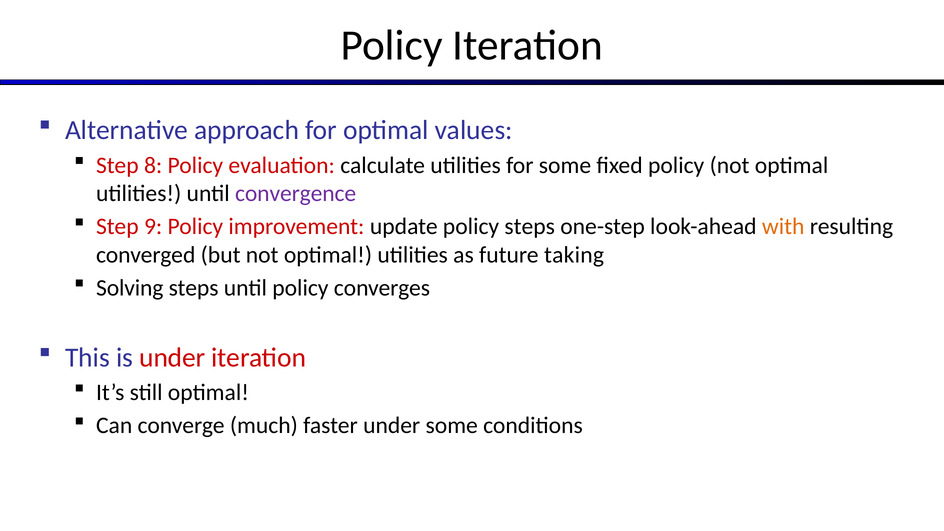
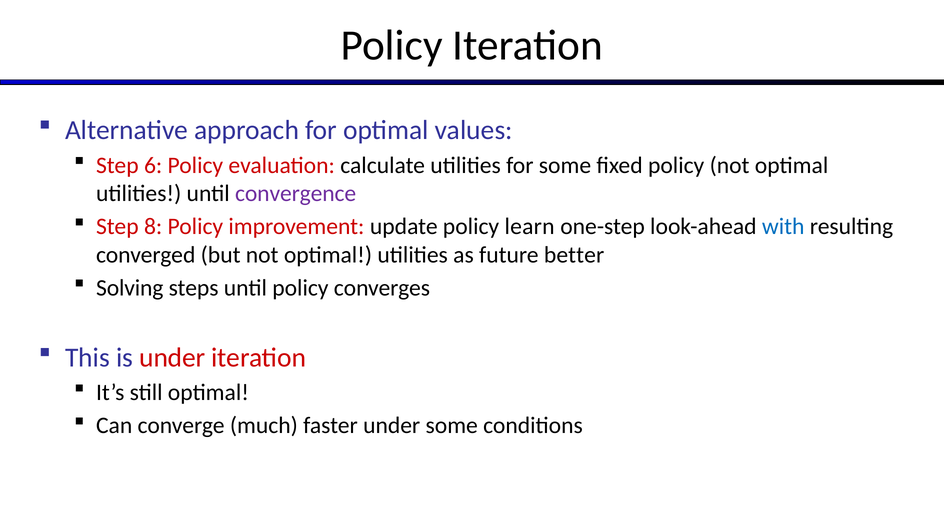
8: 8 -> 6 (153, 165)
9: 9 -> 8 (153, 227)
policy steps: steps -> learn (530, 227)
with colour: orange -> blue (783, 227)
taking: taking -> better (574, 255)
